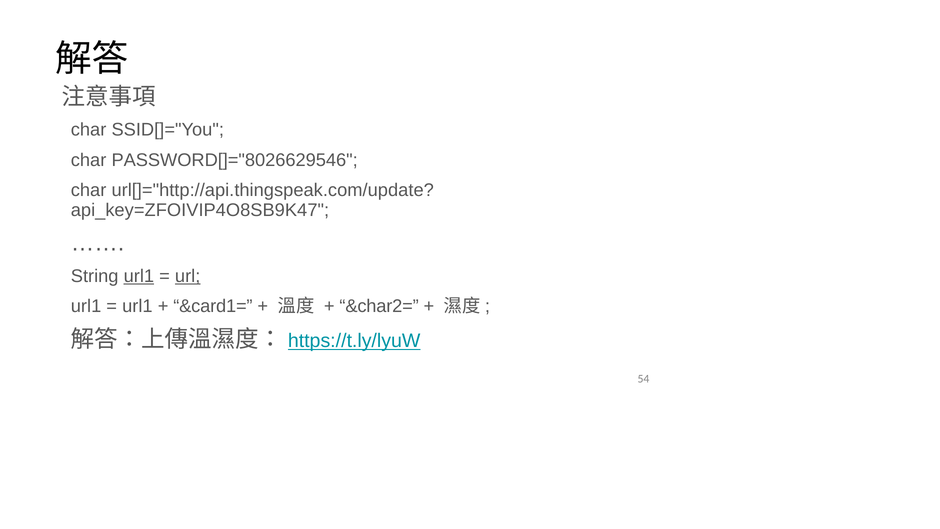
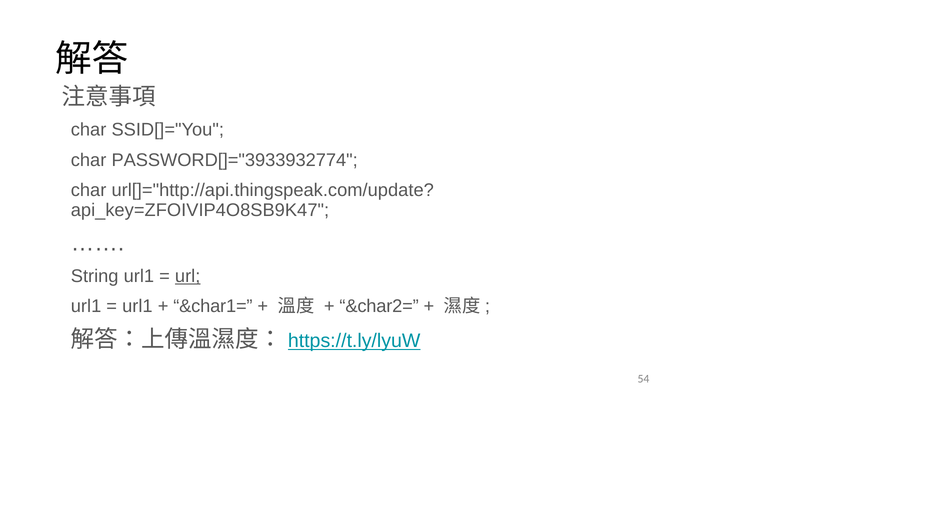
PASSWORD[]="8026629546: PASSWORD[]="8026629546 -> PASSWORD[]="3933932774 (235, 160)
url1 underline: present -> none (139, 276)
&card1=: &card1= -> &char1= (213, 306)
